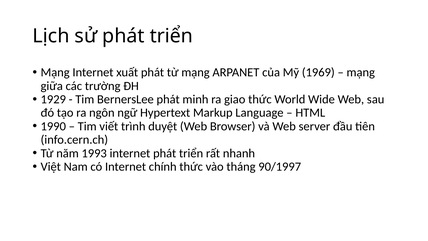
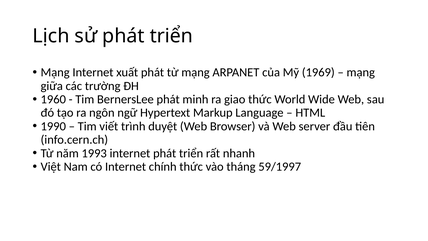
1929: 1929 -> 1960 (53, 99)
90/1997: 90/1997 -> 59/1997 (280, 167)
